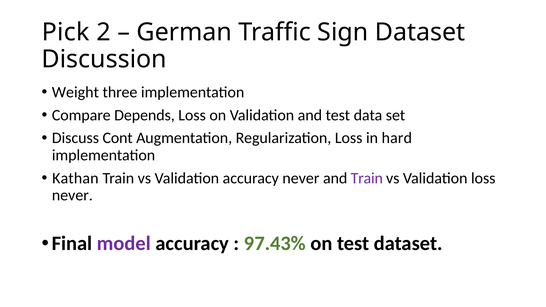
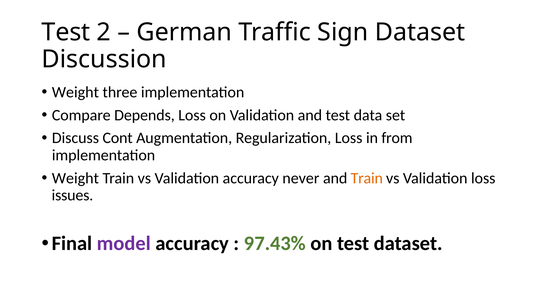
Pick: Pick -> Test (66, 32)
hard: hard -> from (397, 138)
Kathan: Kathan -> Weight (75, 178)
Train colour: purple -> orange (367, 178)
never: never -> issues (72, 195)
